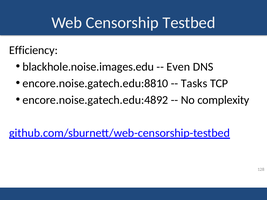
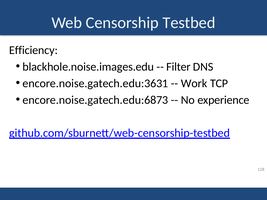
Even: Even -> Filter (178, 67)
encore.noise.gatech.edu:8810: encore.noise.gatech.edu:8810 -> encore.noise.gatech.edu:3631 (95, 83)
Tasks: Tasks -> Work (194, 83)
encore.noise.gatech.edu:4892: encore.noise.gatech.edu:4892 -> encore.noise.gatech.edu:6873 (95, 100)
complexity: complexity -> experience (223, 100)
